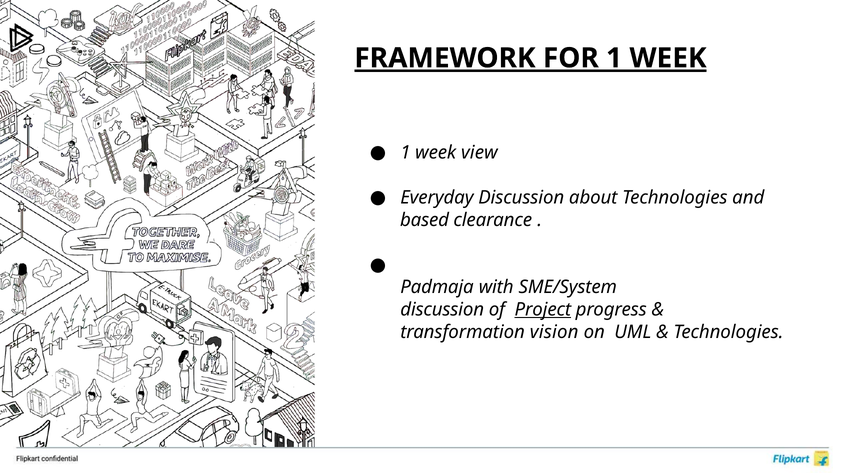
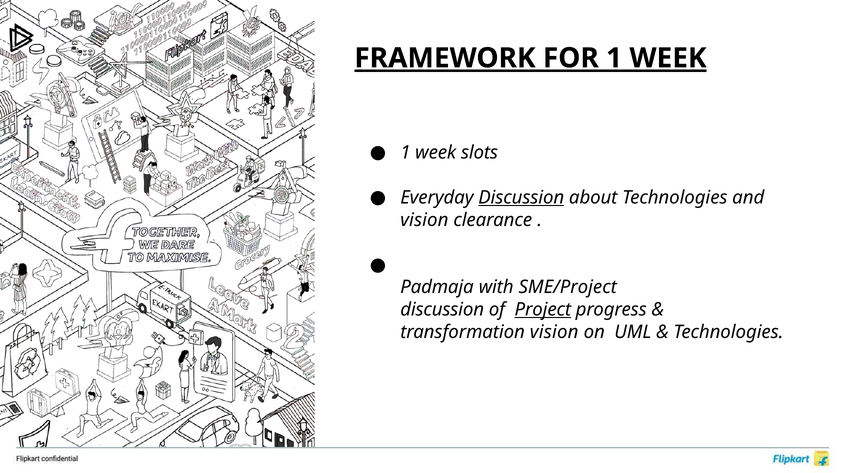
view: view -> slots (480, 153)
Discussion underline: none -> present (521, 197)
based: based -> vision (424, 220)
SME/System: SME/System -> SME/Project (568, 287)
